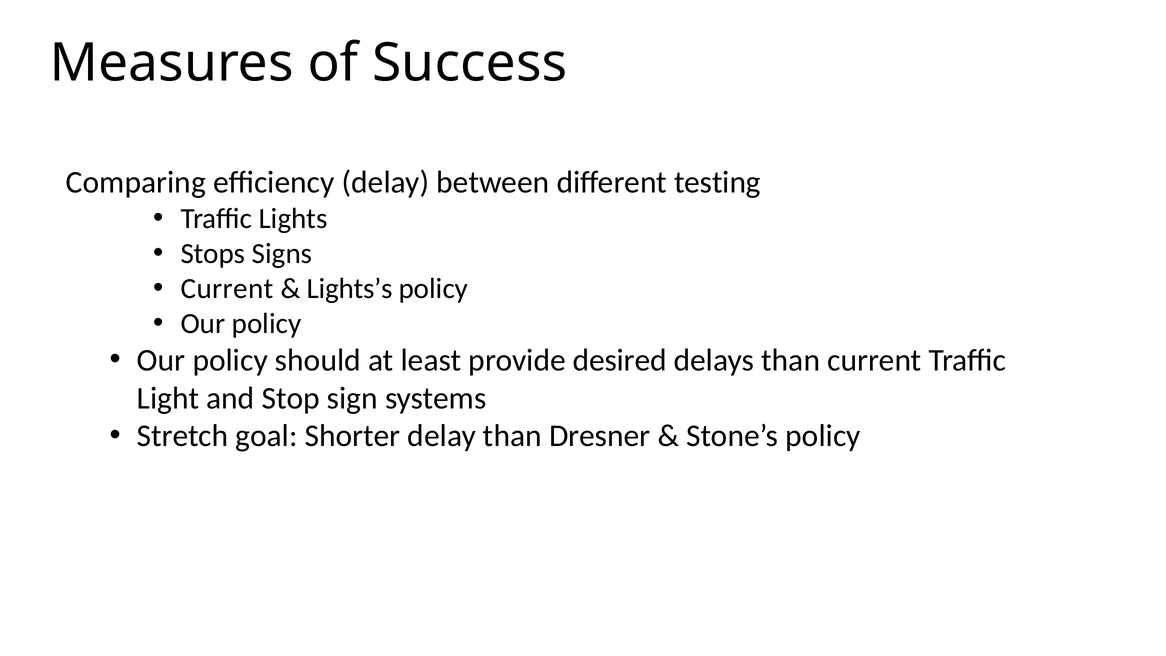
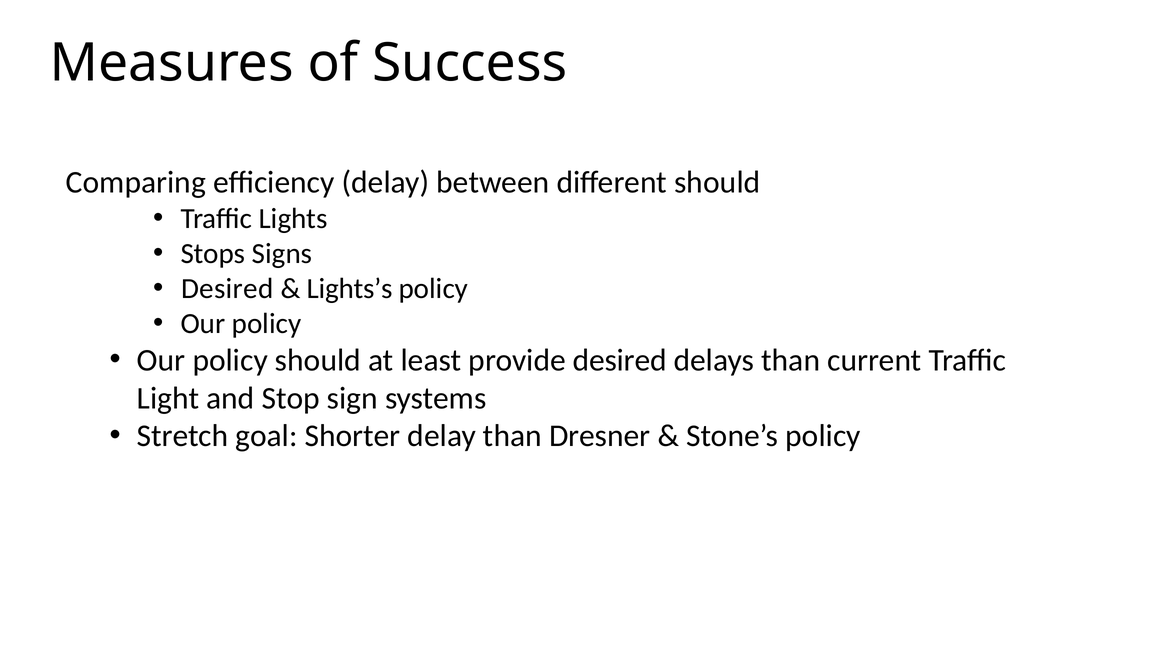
different testing: testing -> should (717, 182)
Current: Current -> Desired (227, 289)
